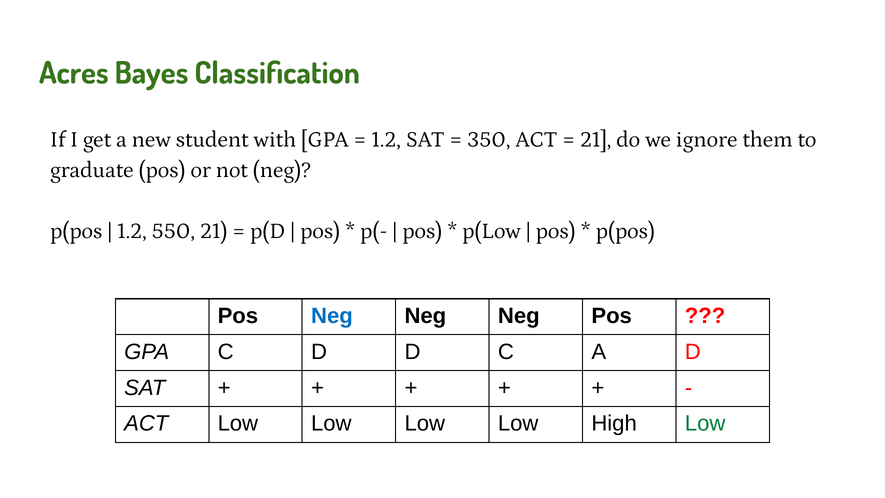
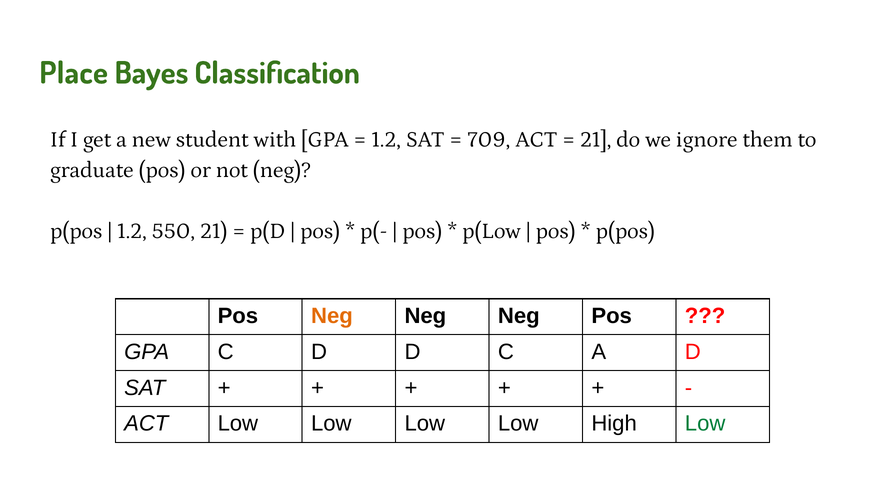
Acres: Acres -> Place (74, 73)
350: 350 -> 709 (489, 139)
Neg colour: blue -> orange (332, 316)
